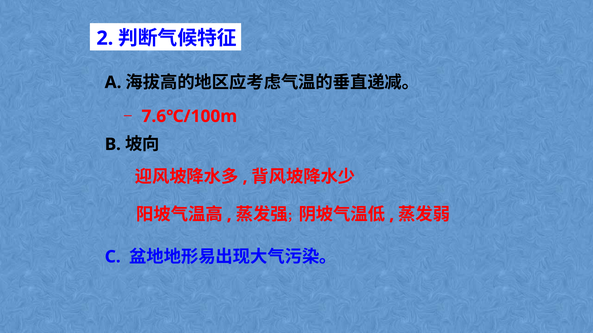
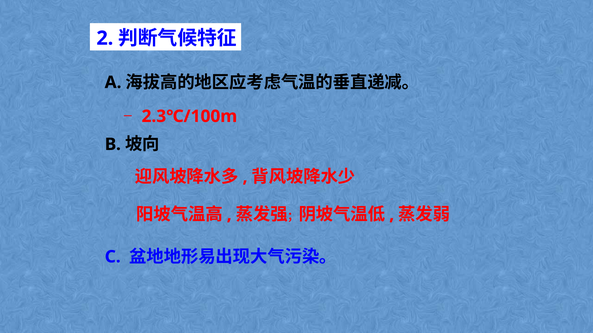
7.6℃/100m: 7.6℃/100m -> 2.3℃/100m (189, 116)
